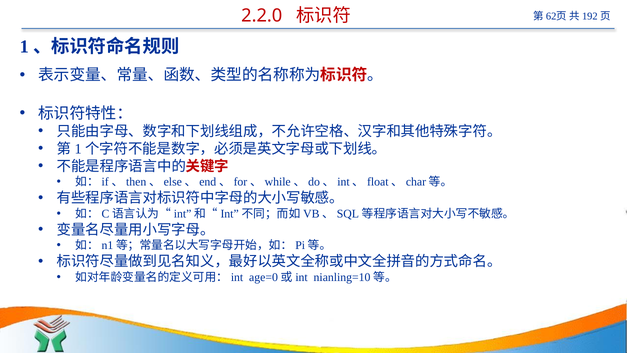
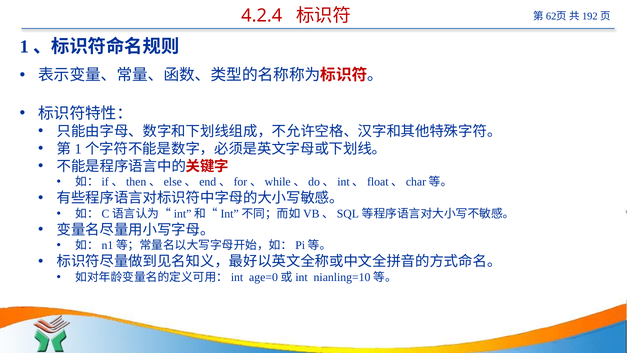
2.2.0: 2.2.0 -> 4.2.4 (262, 16)
